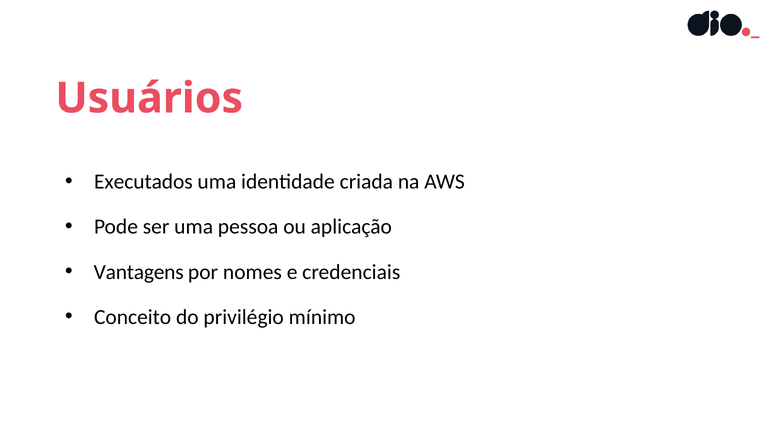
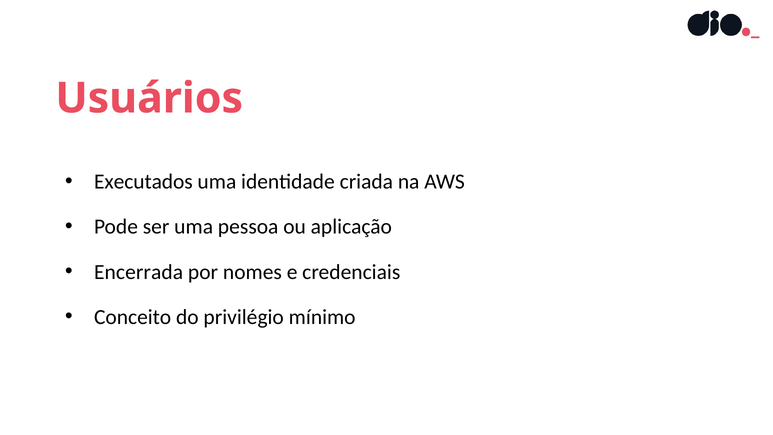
Vantagens: Vantagens -> Encerrada (139, 272)
